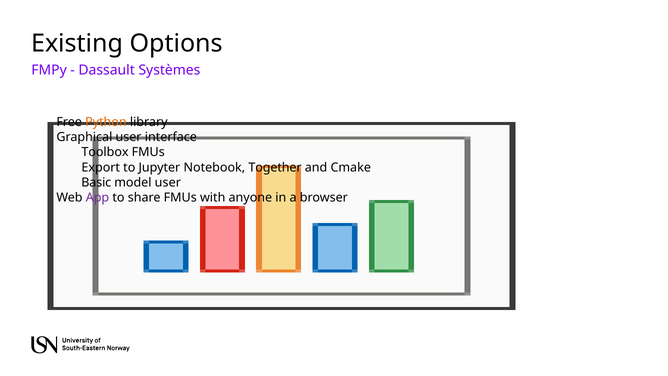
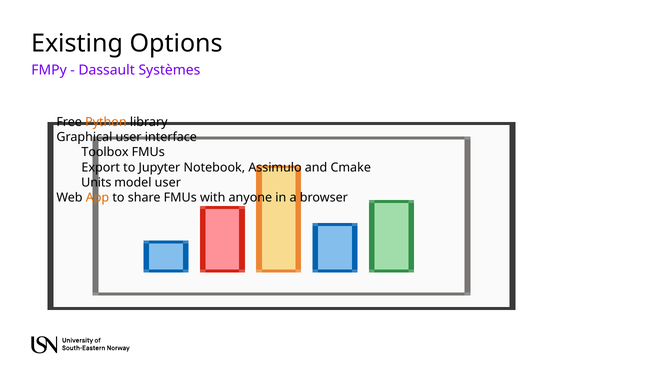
Together: Together -> Assimulo (275, 167)
Basic: Basic -> Units (96, 182)
App colour: purple -> orange (97, 197)
